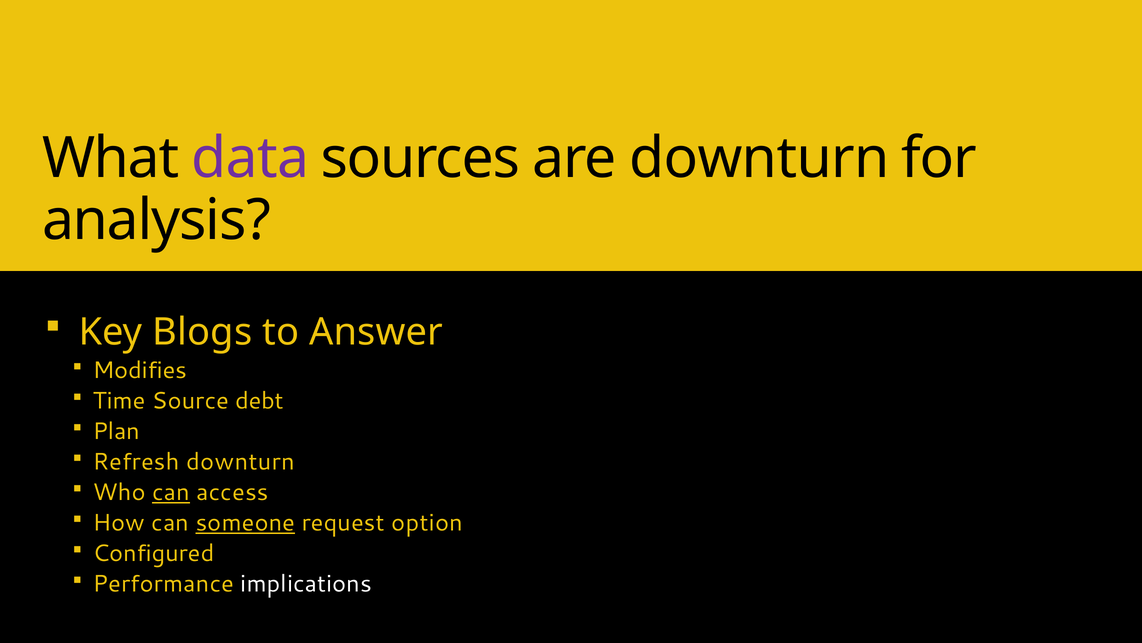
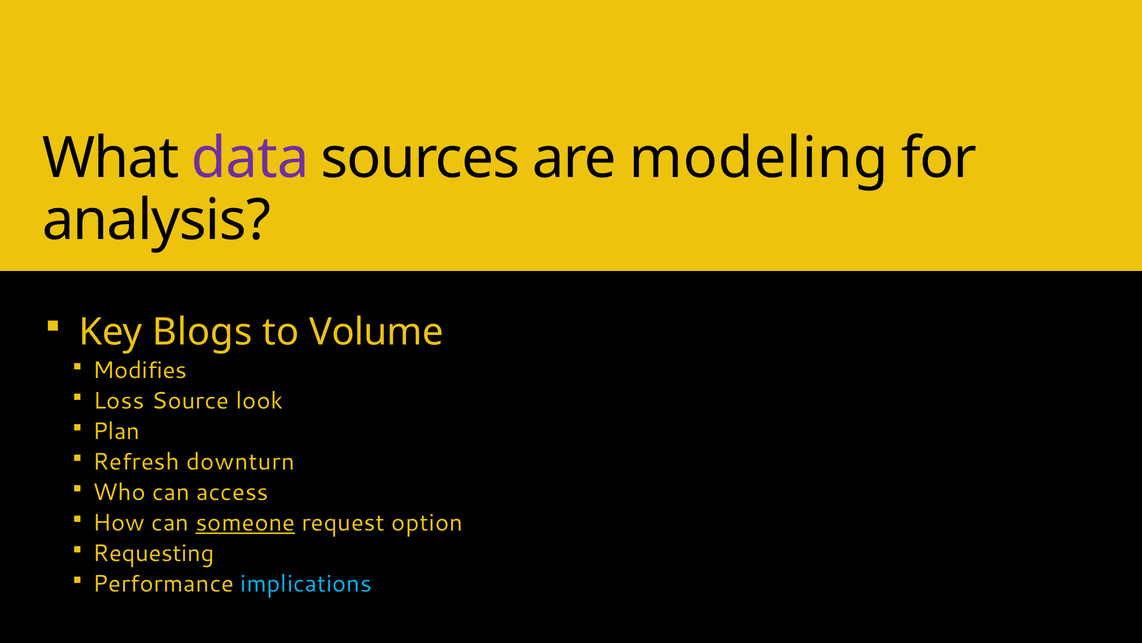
are downturn: downturn -> modeling (759, 158)
Answer: Answer -> Volume (376, 332)
Time: Time -> Loss (119, 401)
debt: debt -> look (259, 401)
can underline: present -> none (171, 492)
Configured: Configured -> Requesting (154, 553)
implications colour: white -> light blue (306, 583)
